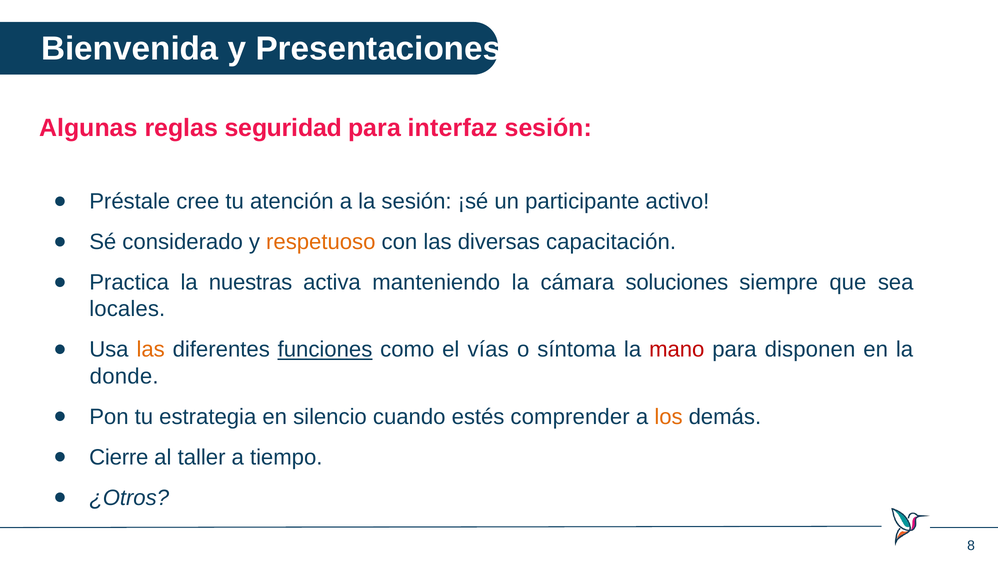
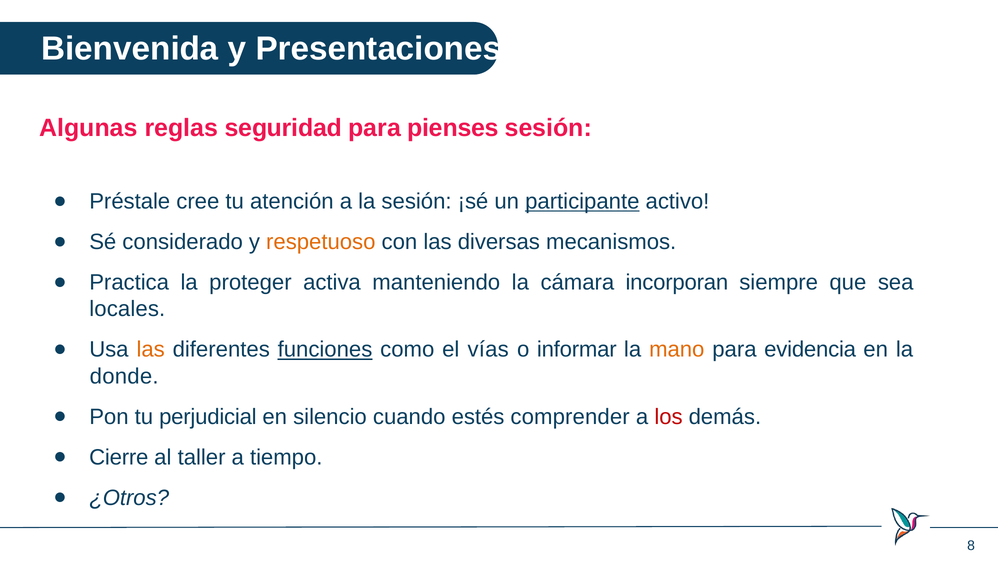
interfaz: interfaz -> pienses (453, 128)
participante underline: none -> present (582, 201)
capacitación: capacitación -> mecanismos (611, 242)
nuestras: nuestras -> proteger (250, 282)
soluciones: soluciones -> incorporan (677, 282)
síntoma: síntoma -> informar (577, 349)
mano colour: red -> orange (677, 349)
disponen: disponen -> evidencia (810, 349)
estrategia: estrategia -> perjudicial (208, 416)
los colour: orange -> red (668, 416)
